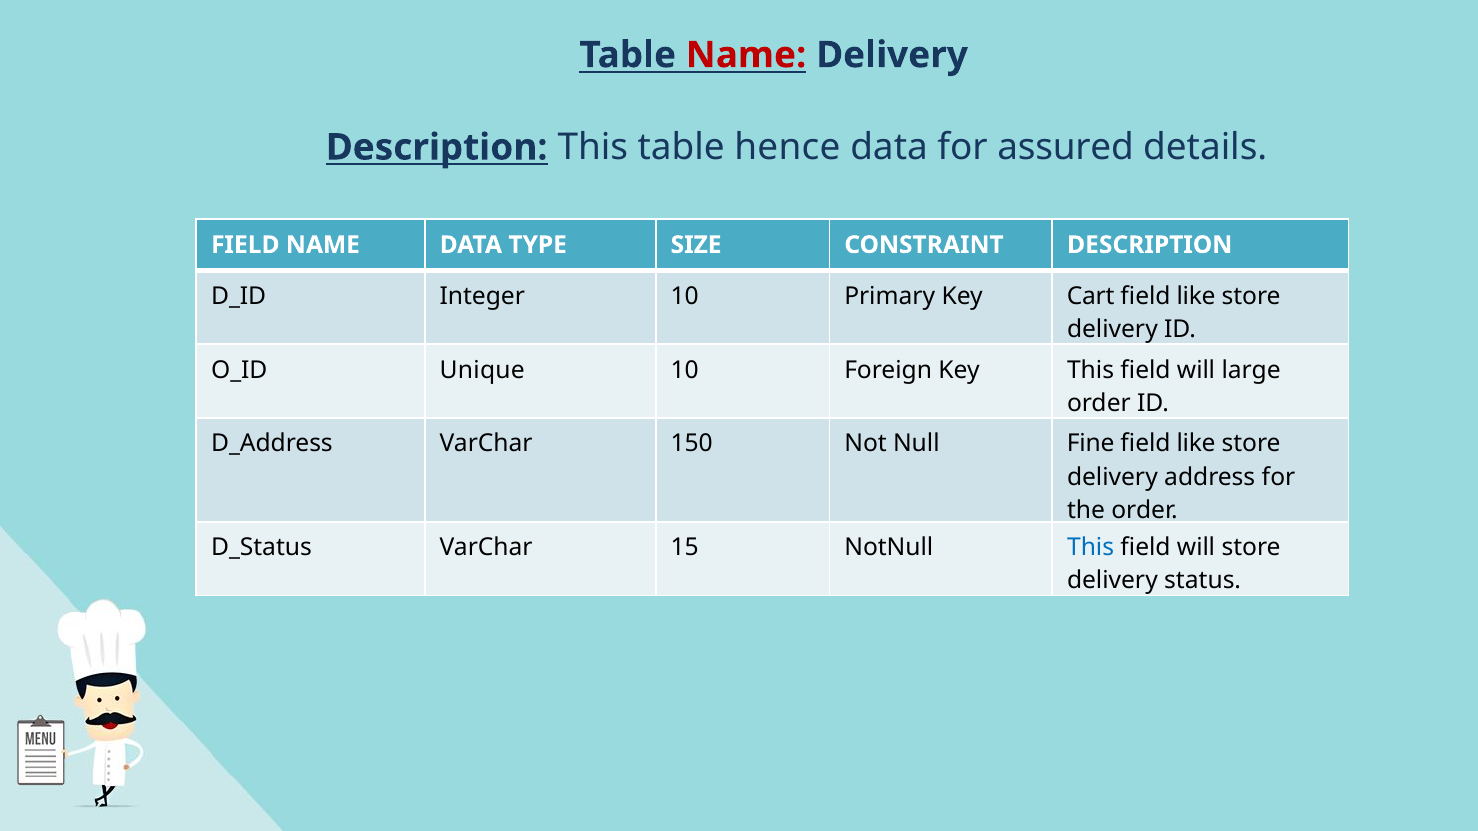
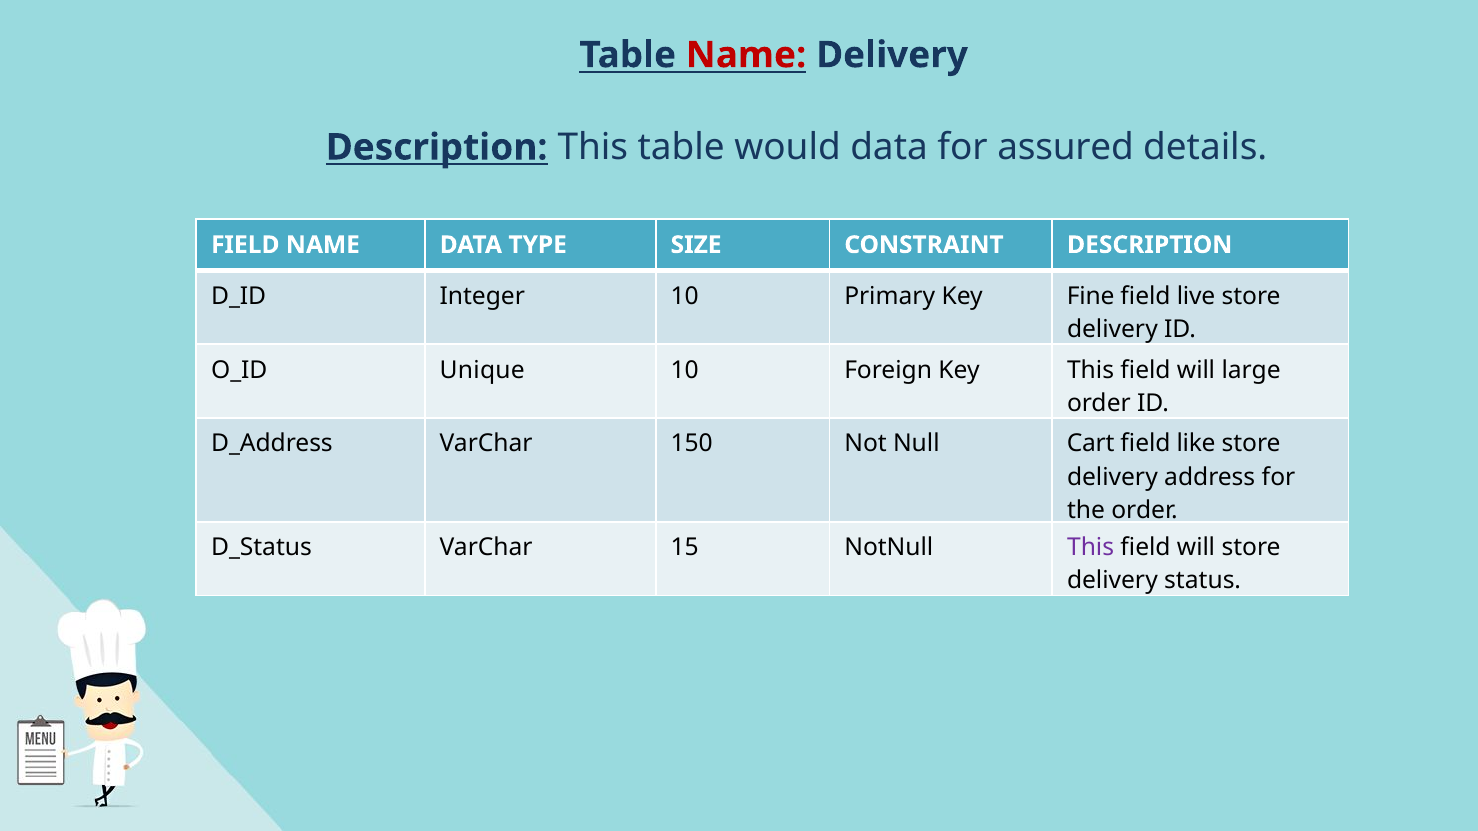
hence: hence -> would (788, 147)
Cart: Cart -> Fine (1091, 296)
like: like -> live (1196, 296)
Fine: Fine -> Cart (1091, 444)
This colour: blue -> purple (1091, 548)
